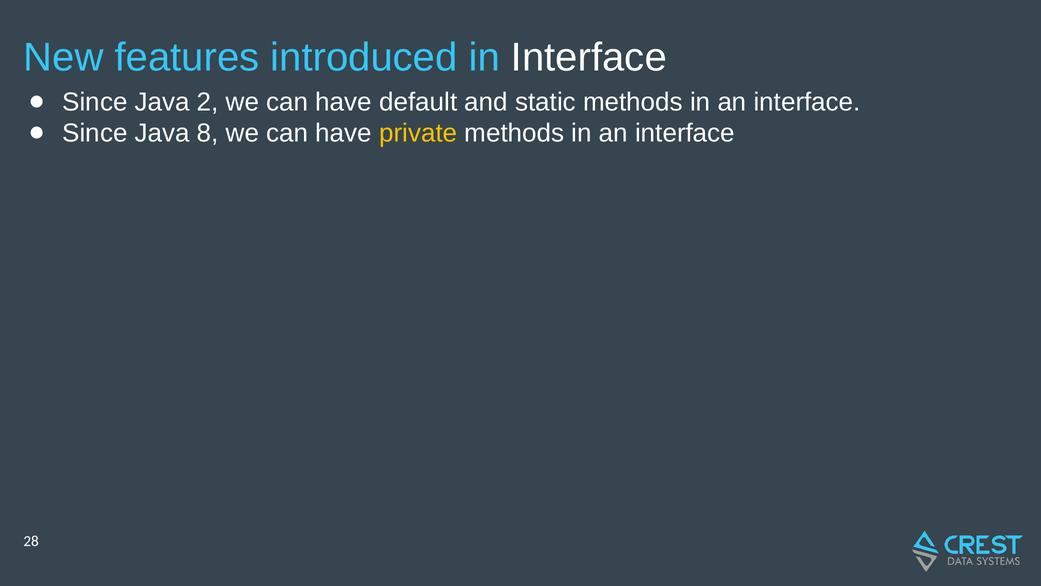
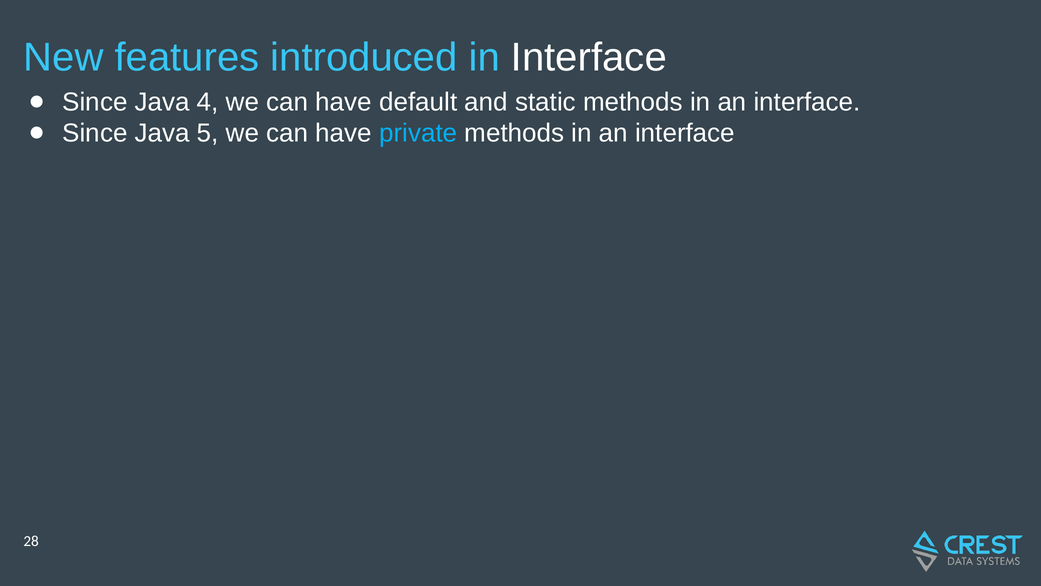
2: 2 -> 4 (208, 102)
8: 8 -> 5 (208, 133)
private colour: yellow -> light blue (418, 133)
